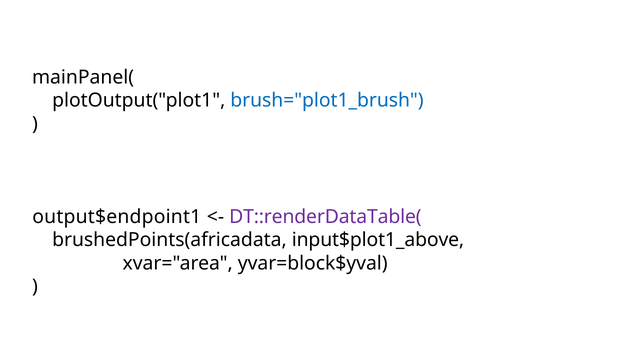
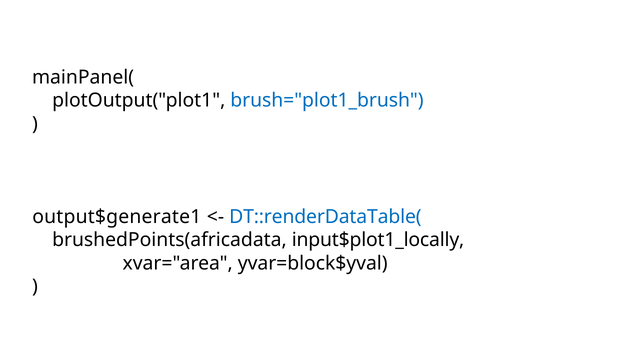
output$endpoint1: output$endpoint1 -> output$generate1 (117, 216)
DT::renderDataTable( colour: purple -> blue (325, 216)
input$plot1_above: input$plot1_above -> input$plot1_locally (378, 240)
